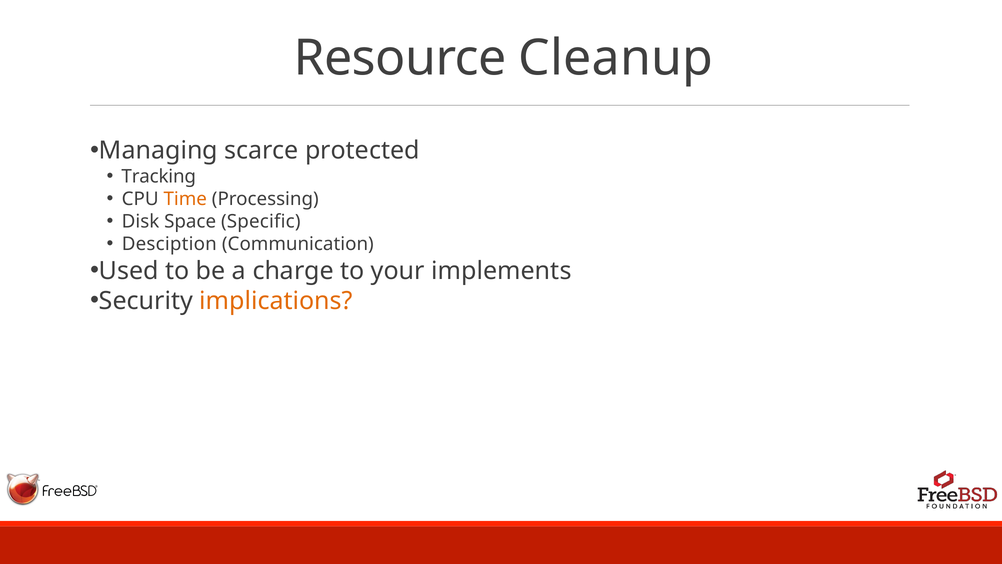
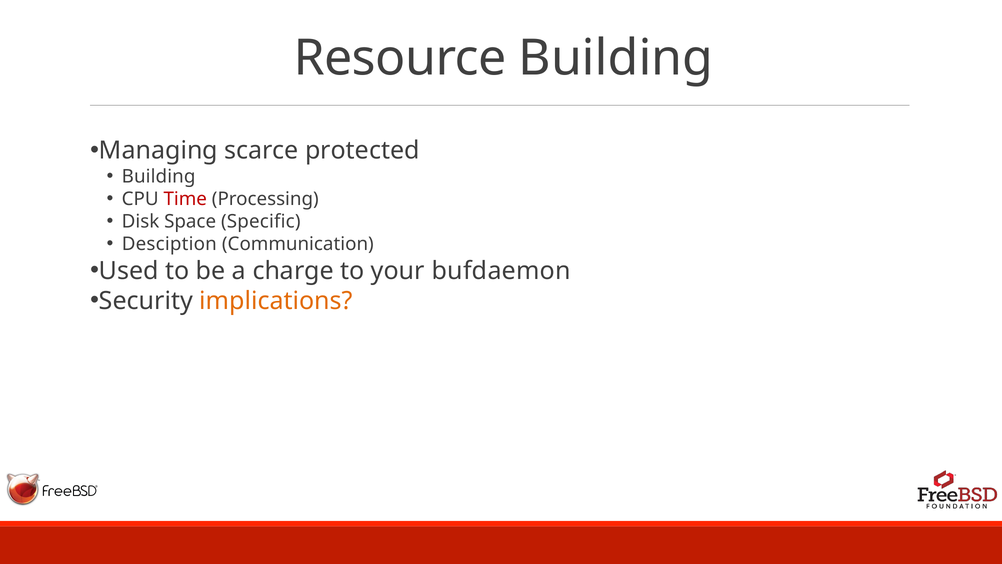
Resource Cleanup: Cleanup -> Building (616, 58)
Tracking: Tracking -> Building (159, 176)
Time colour: orange -> red (185, 199)
implements: implements -> bufdaemon (501, 271)
